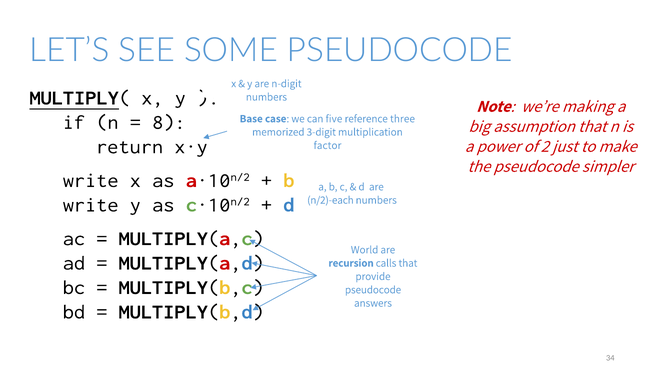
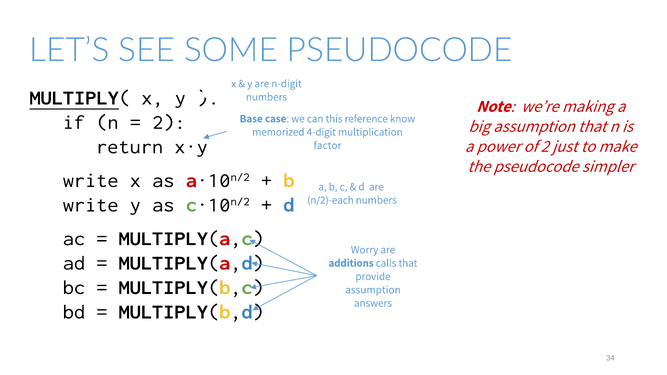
five: five -> this (334, 119)
three: three -> know (403, 119)
8: 8 -> 2 (169, 122)
3-digit: 3-digit -> 4-digit (321, 132)
World: World -> Worry (365, 250)
recursion: recursion -> additions (351, 263)
pseudocode: pseudocode -> assumption (373, 290)
